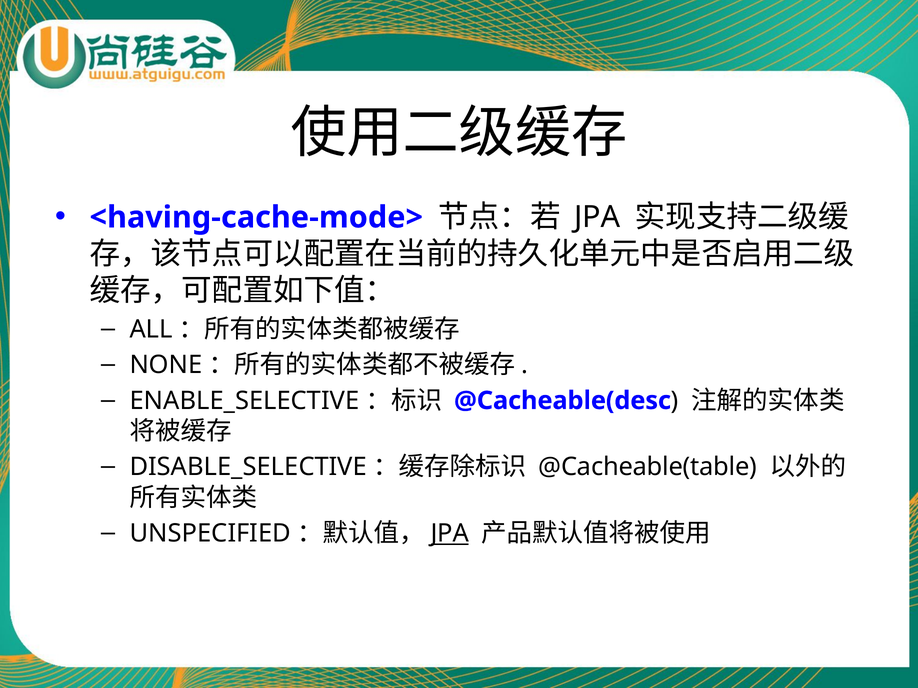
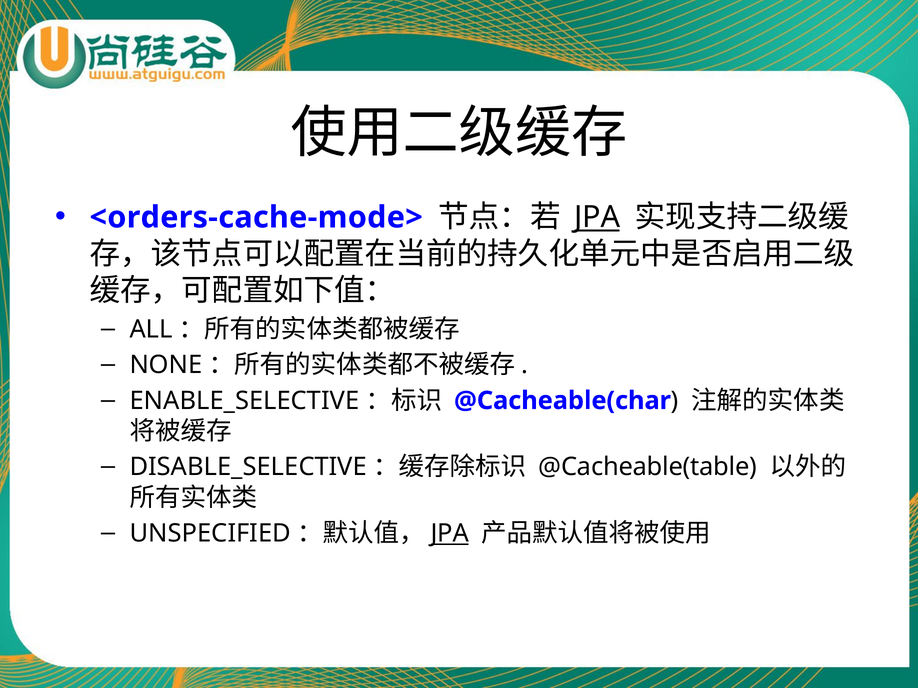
<having-cache-mode>: <having-cache-mode> -> <orders-cache-mode> (256, 218)
JPA underline: none -> present (597, 218)
@Cacheable(desc: @Cacheable(desc -> @Cacheable(char (563, 401)
